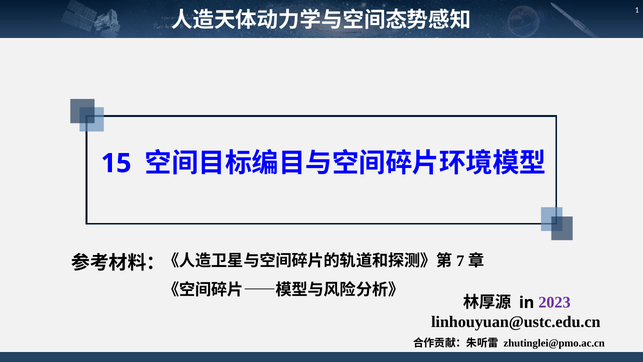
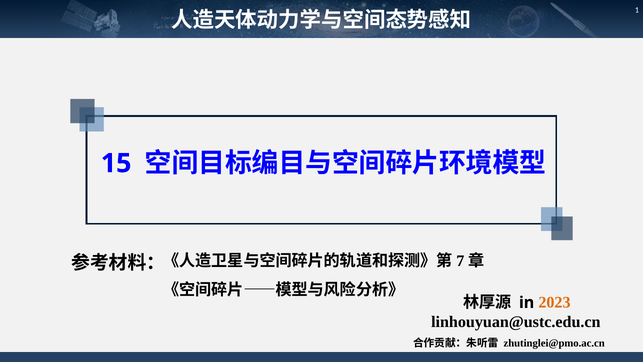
2023 colour: purple -> orange (554, 302)
